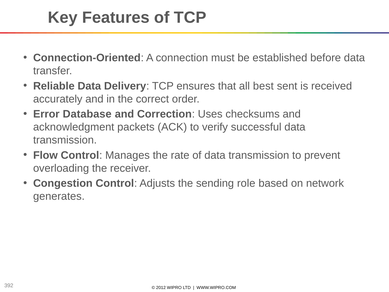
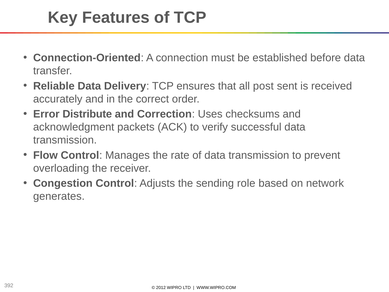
best: best -> post (263, 86)
Database: Database -> Distribute (87, 114)
